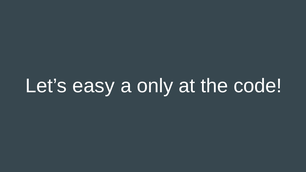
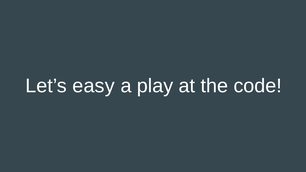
only: only -> play (155, 86)
